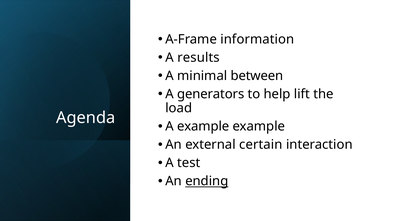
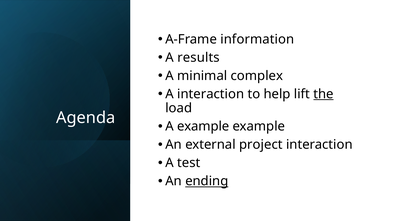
between: between -> complex (257, 76)
A generators: generators -> interaction (211, 94)
the underline: none -> present (323, 94)
certain: certain -> project (261, 145)
